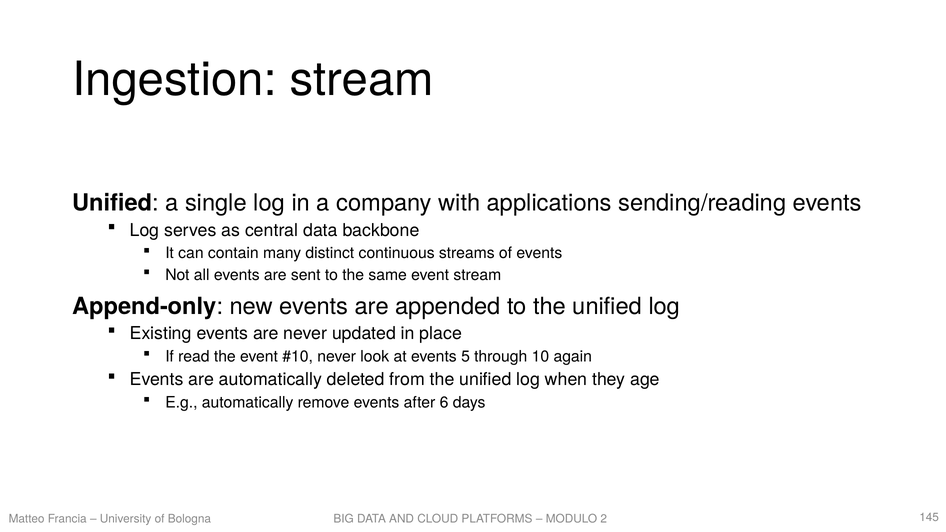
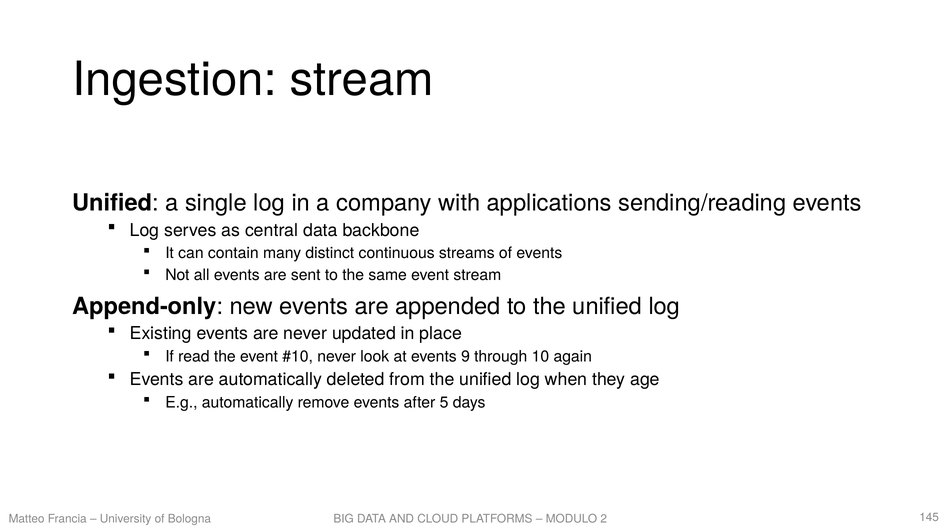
5: 5 -> 9 (466, 357)
6: 6 -> 5 (444, 403)
